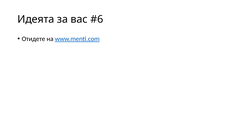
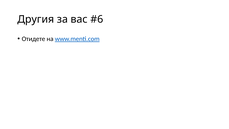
Идеята: Идеята -> Другия (36, 19)
